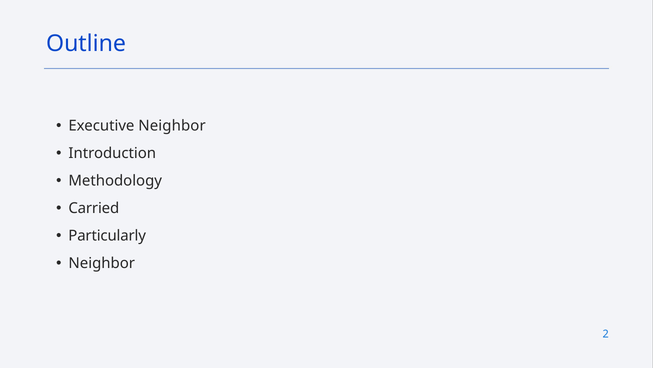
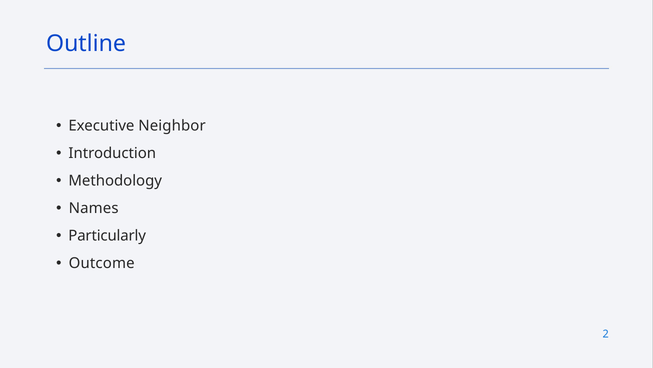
Carried: Carried -> Names (94, 208)
Neighbor: Neighbor -> Outcome (102, 263)
